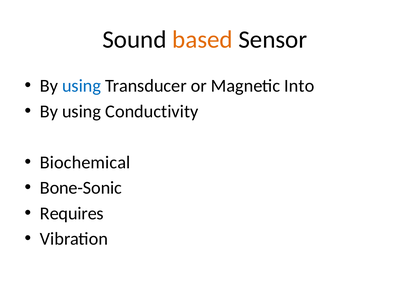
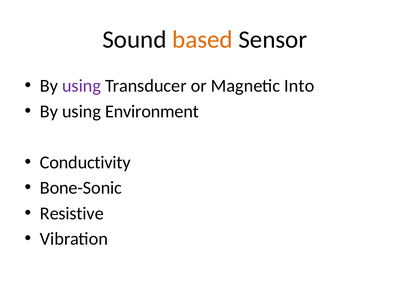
using colour: blue -> purple (82, 86)
Conductivity: Conductivity -> Environment (152, 112)
Biochemical: Biochemical -> Conductivity (85, 163)
Requires: Requires -> Resistive (72, 214)
